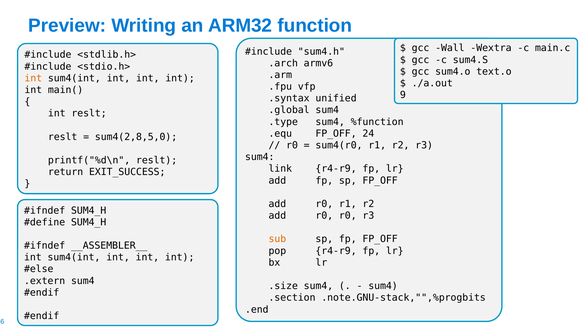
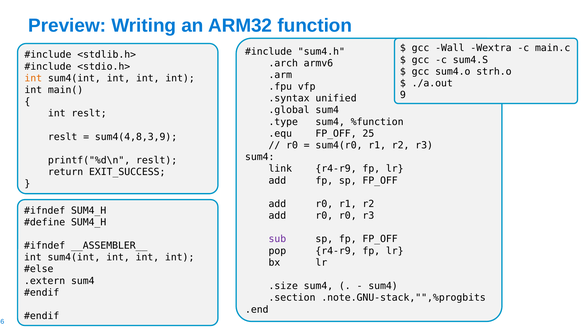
text.o: text.o -> strh.o (494, 72)
24: 24 -> 25 (368, 134)
sum4(2,8,5,0: sum4(2,8,5,0 -> sum4(4,8,3,9 (136, 137)
sub colour: orange -> purple (277, 239)
